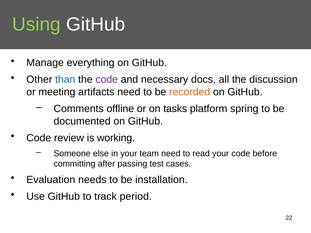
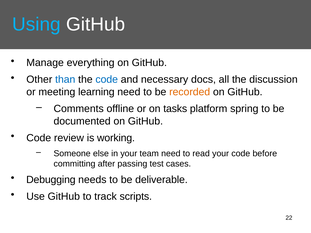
Using colour: light green -> light blue (37, 25)
code colour: purple -> blue (107, 80)
artifacts: artifacts -> learning (96, 92)
Evaluation: Evaluation -> Debugging (51, 180)
installation: installation -> deliverable (161, 180)
period: period -> scripts (136, 197)
